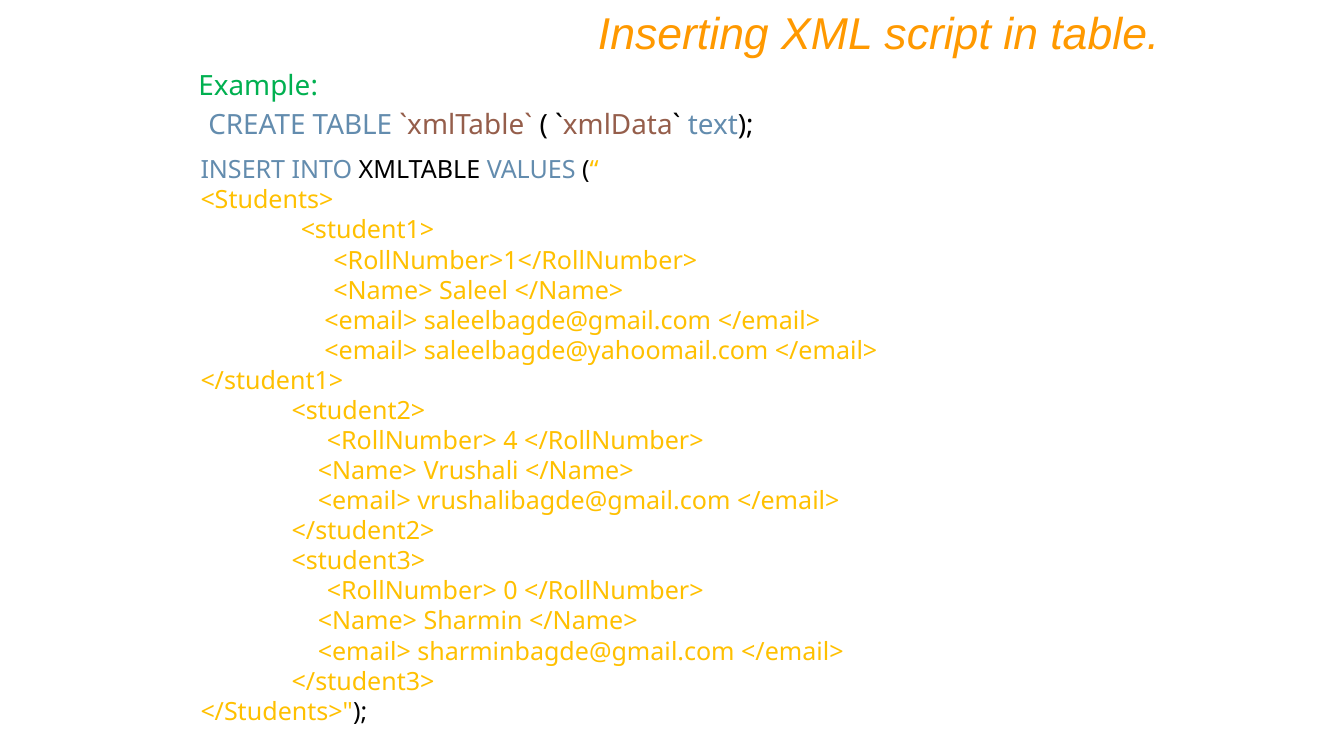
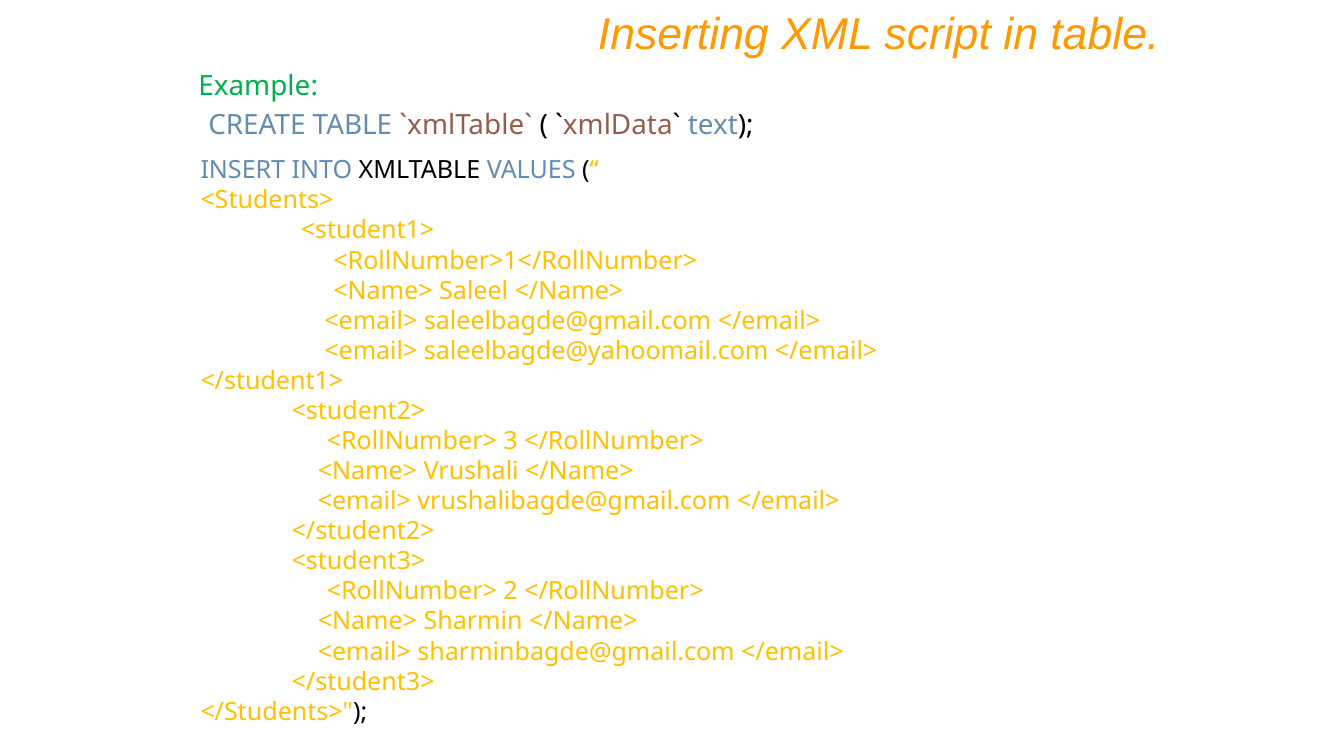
4: 4 -> 3 (511, 441)
0: 0 -> 2 (511, 592)
